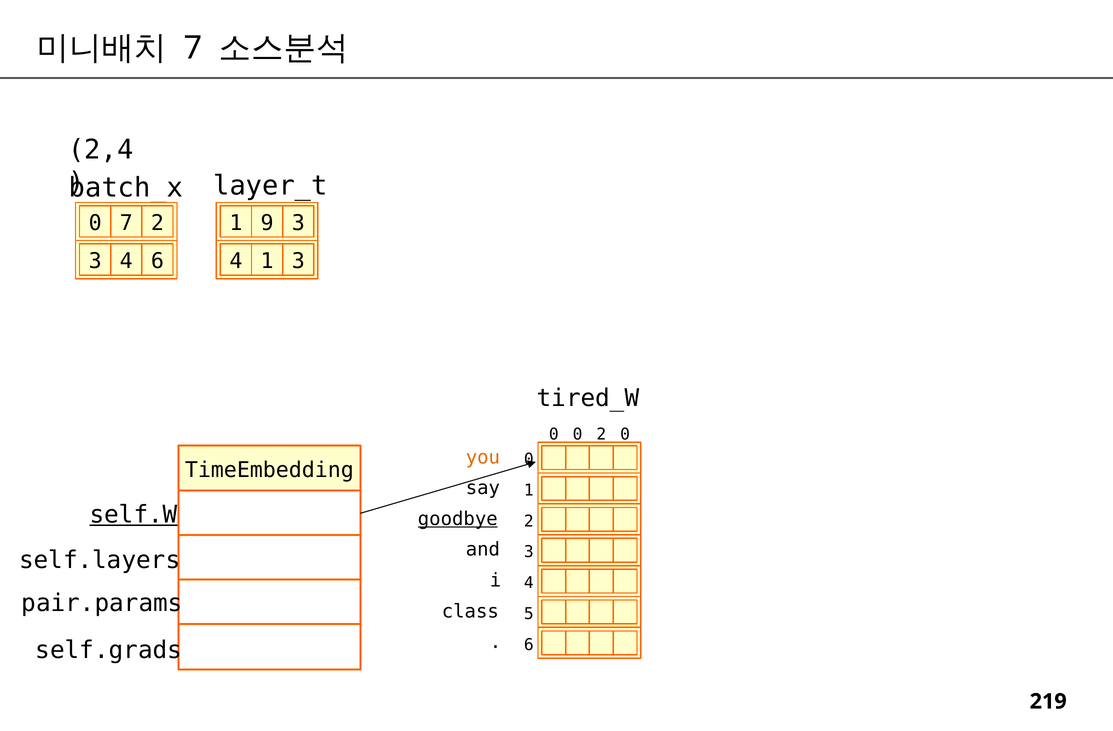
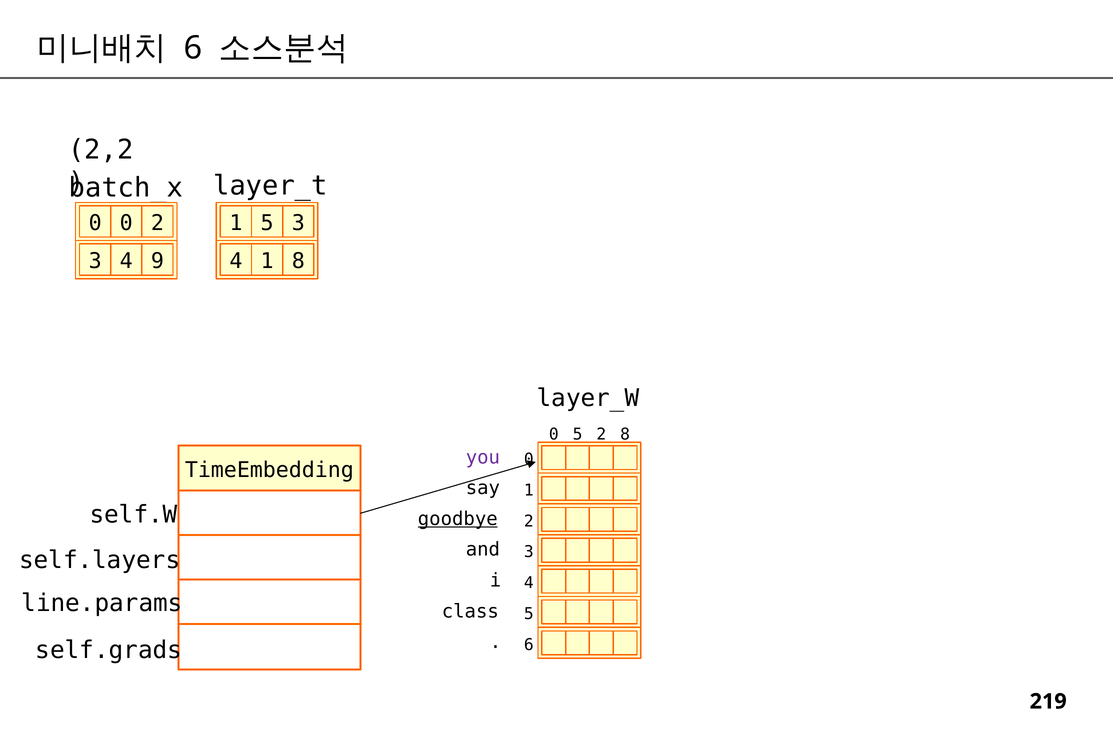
7: 7 -> 6 (193, 48)
2,4: 2,4 -> 2,2 (101, 150)
0 7: 7 -> 0 (126, 223)
1 9: 9 -> 5 (267, 223)
4 6: 6 -> 9 (157, 261)
1 3: 3 -> 8 (298, 261)
tired_W: tired_W -> layer_W (588, 398)
0: 0 -> 5 (578, 434)
2 0: 0 -> 8 (625, 434)
you colour: orange -> purple (483, 457)
self.W underline: present -> none (134, 515)
pair.params: pair.params -> line.params (102, 603)
